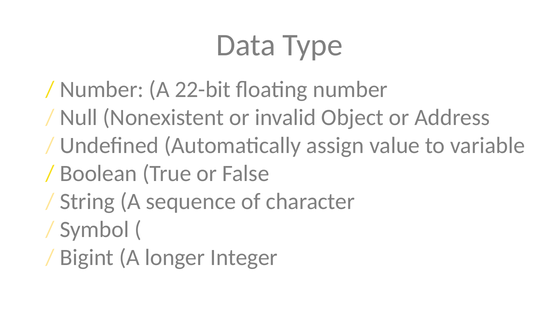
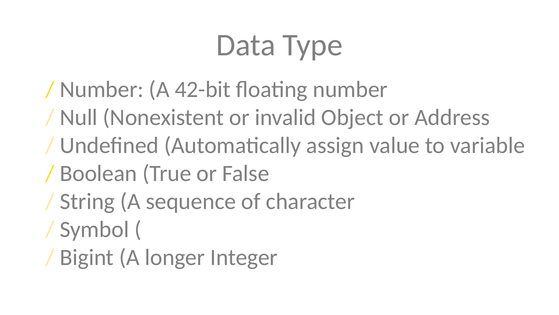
22-bit: 22-bit -> 42-bit (203, 89)
